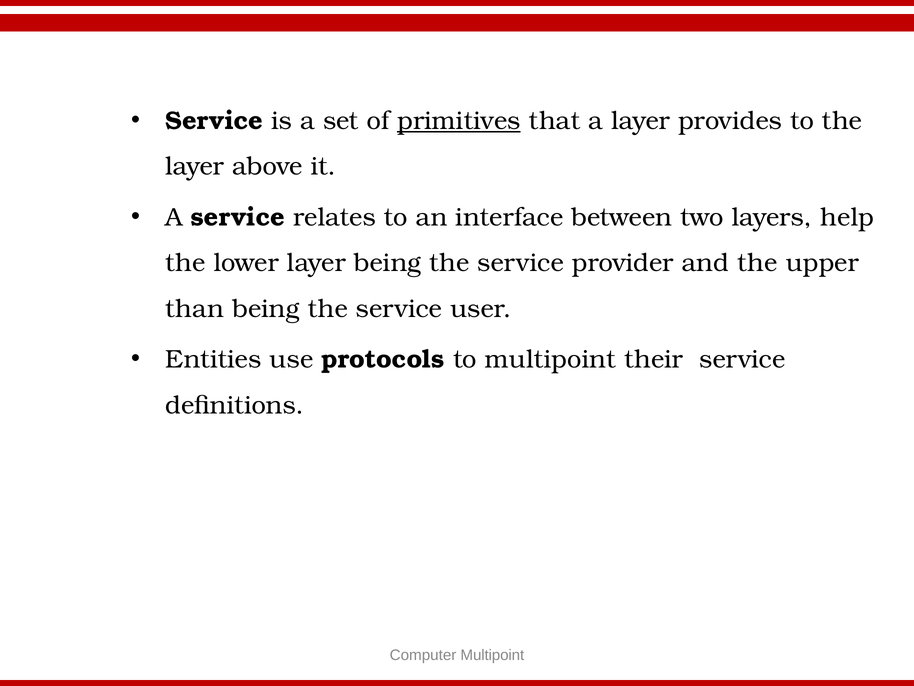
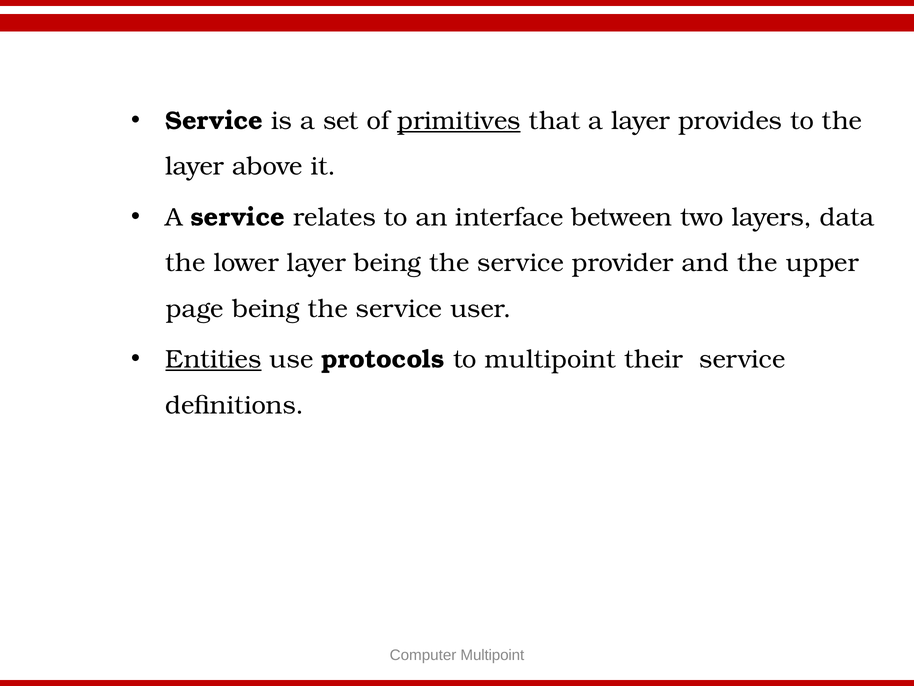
help: help -> data (847, 217)
than: than -> page (195, 308)
Entities underline: none -> present (213, 359)
